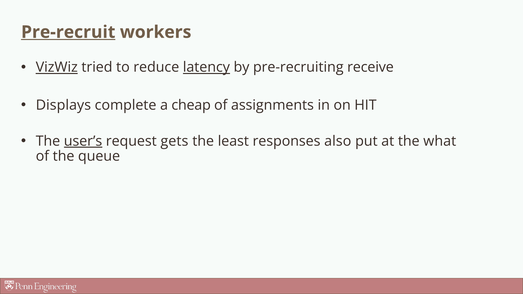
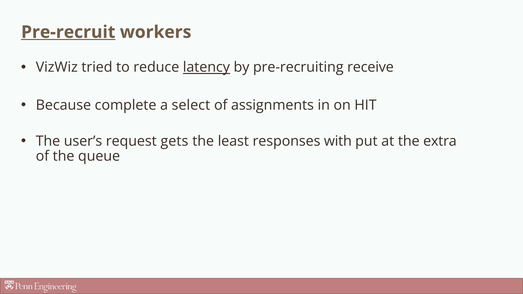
VizWiz underline: present -> none (57, 67)
Displays: Displays -> Because (63, 105)
cheap: cheap -> select (191, 105)
user’s underline: present -> none (83, 141)
also: also -> with (338, 141)
what: what -> extra (440, 141)
